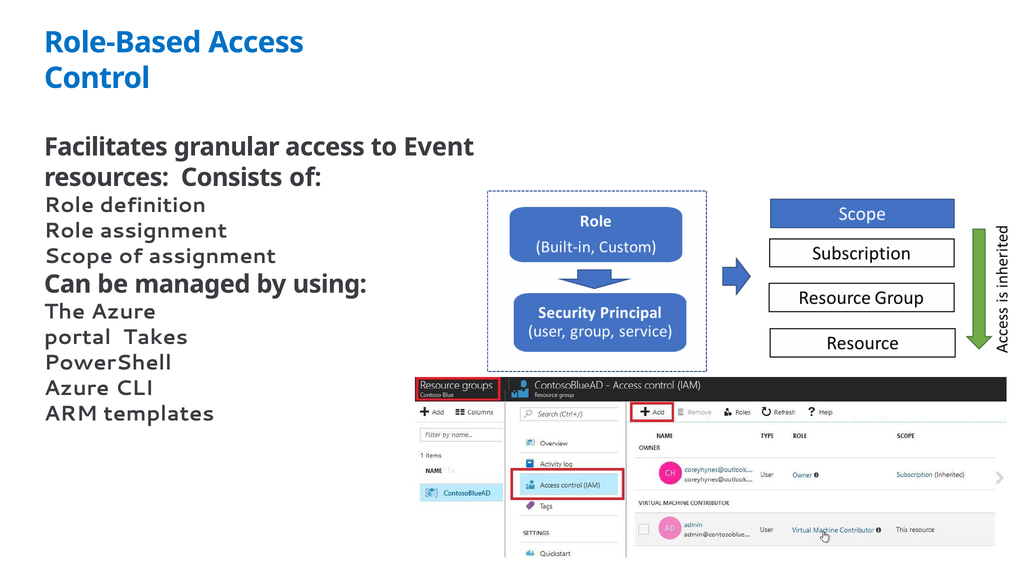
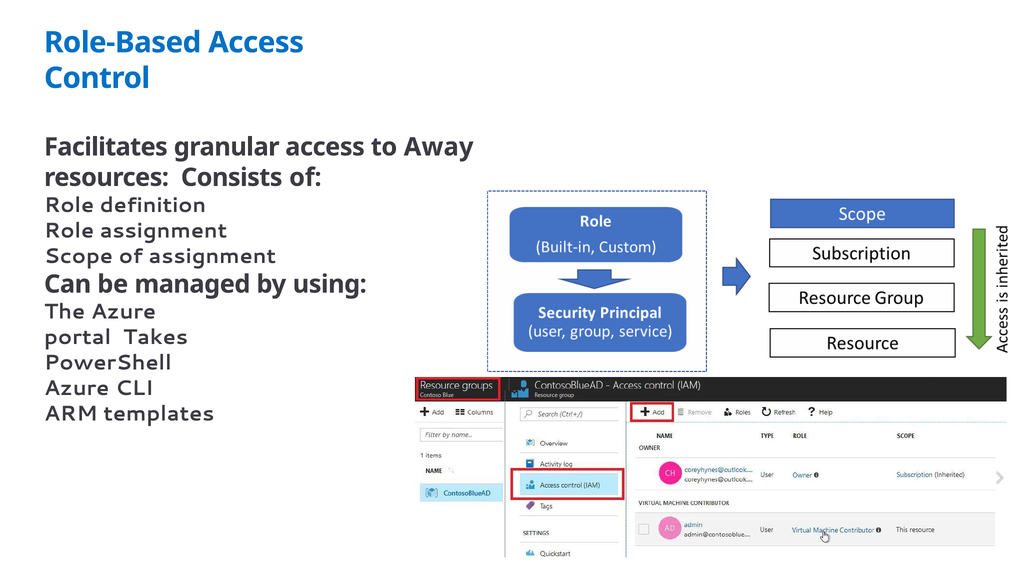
Event: Event -> Away (439, 147)
